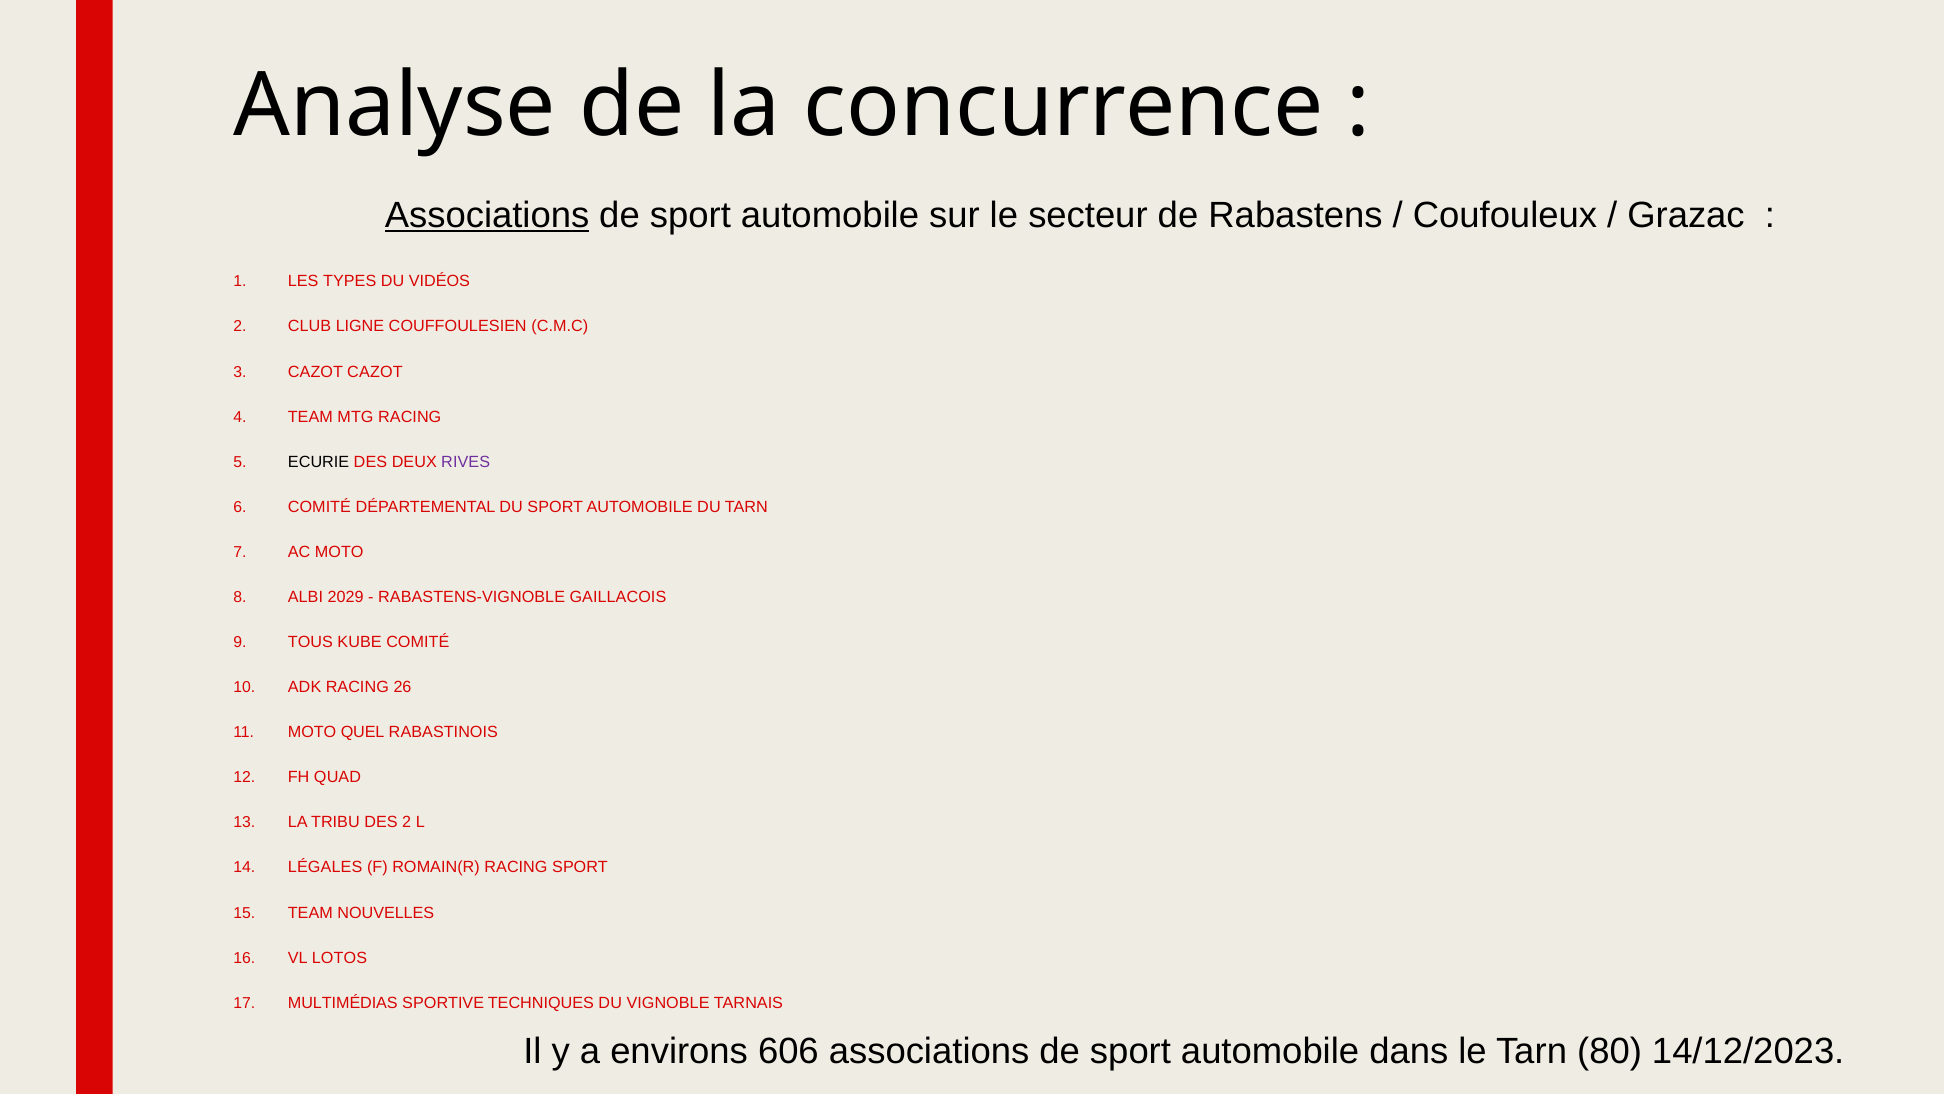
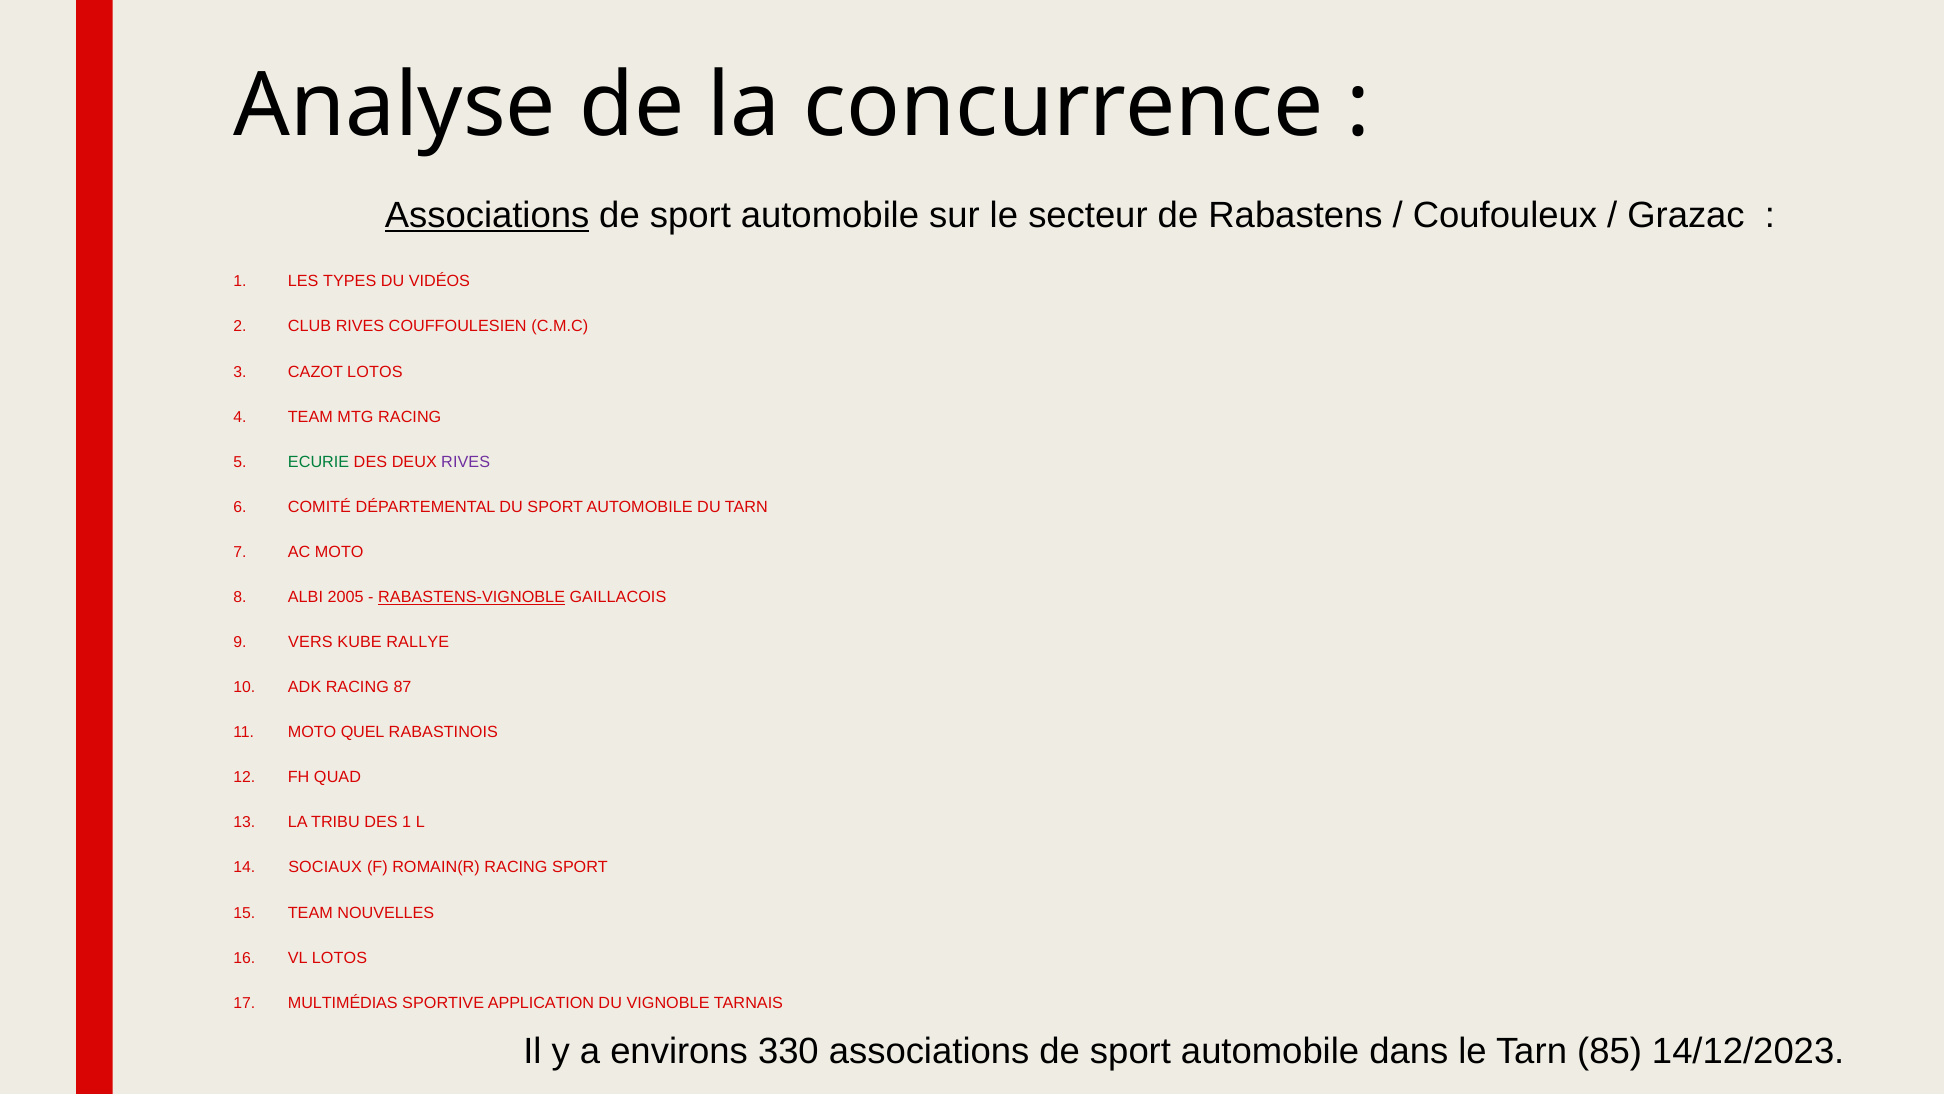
CLUB LIGNE: LIGNE -> RIVES (360, 326)
CAZOT CAZOT: CAZOT -> LOTOS (375, 372)
ECURIE colour: black -> green (319, 462)
2029: 2029 -> 2005 (346, 597)
RABASTENS-VIGNOBLE underline: none -> present (472, 597)
TOUS: TOUS -> VERS (310, 642)
KUBE COMITÉ: COMITÉ -> RALLYE (418, 642)
26: 26 -> 87 (402, 687)
DES 2: 2 -> 1 (407, 822)
LÉGALES: LÉGALES -> SOCIAUX (325, 867)
TECHNIQUES: TECHNIQUES -> APPLICATION (541, 1002)
606: 606 -> 330 (788, 1051)
80: 80 -> 85 (1610, 1051)
